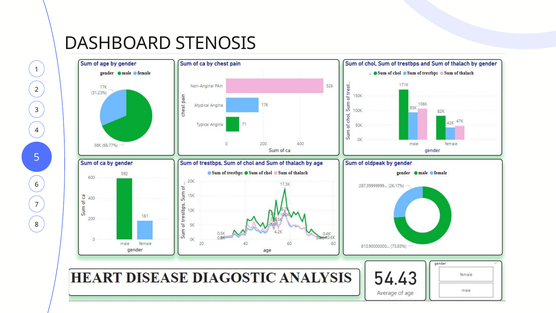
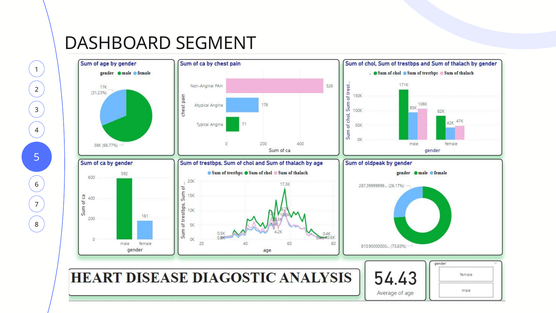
STENOSIS: STENOSIS -> SEGMENT (216, 43)
